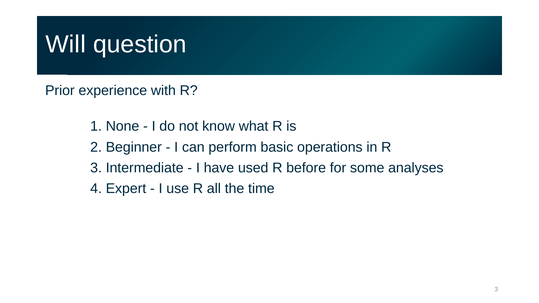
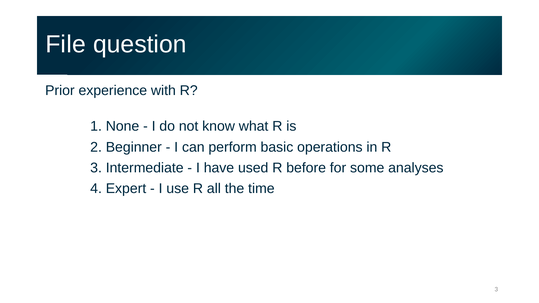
Will: Will -> File (66, 44)
